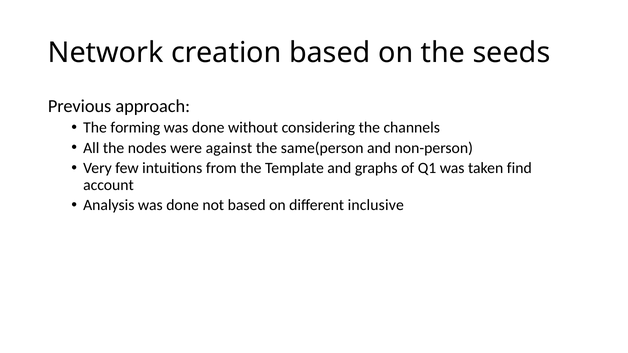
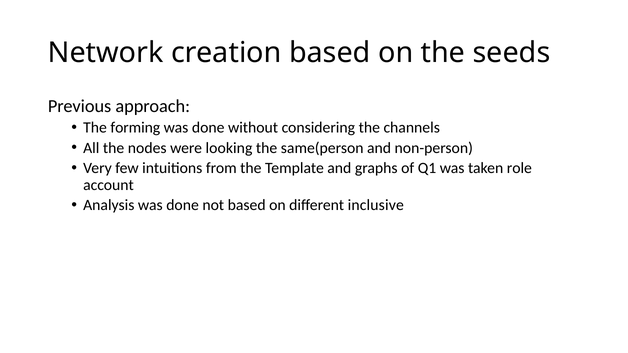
against: against -> looking (229, 148)
find: find -> role (519, 168)
